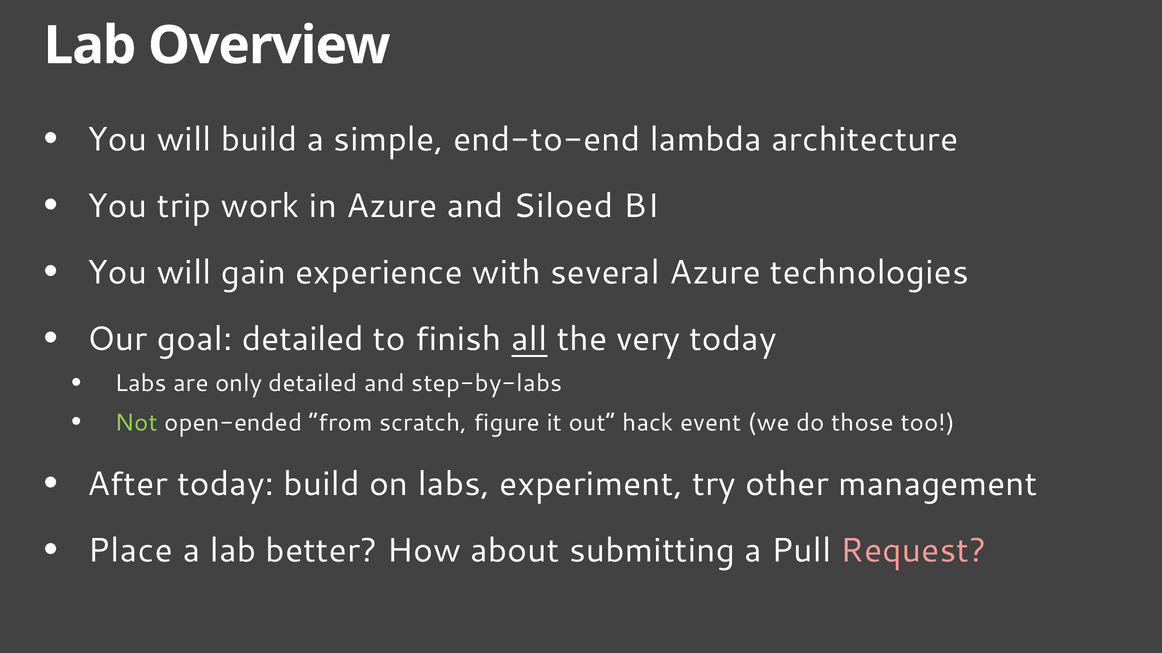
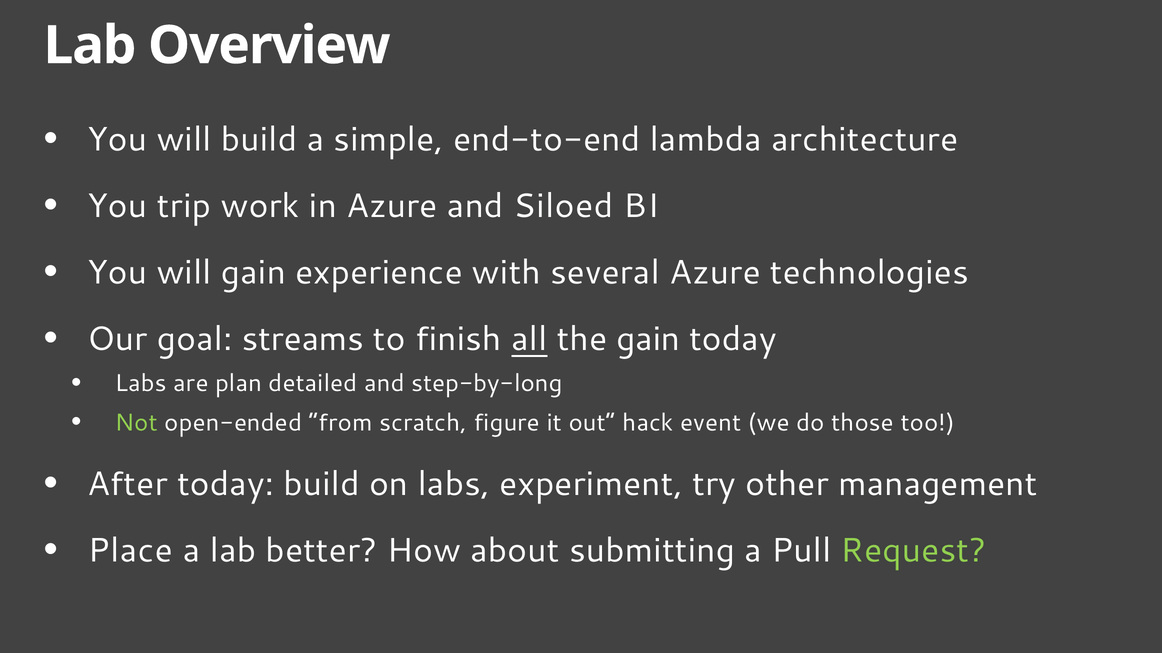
goal detailed: detailed -> streams (303, 339)
the very: very -> gain (648, 339)
only: only -> plan (239, 384)
step-by-labs: step-by-labs -> step-by-long (487, 384)
Request colour: pink -> light green (913, 551)
